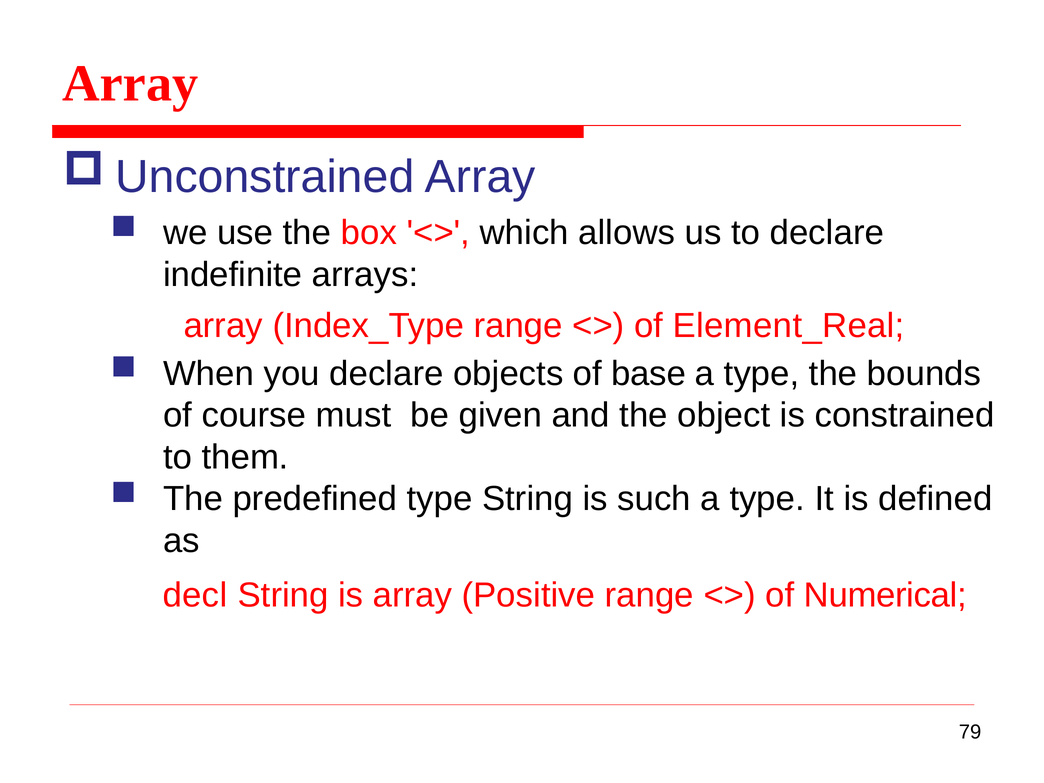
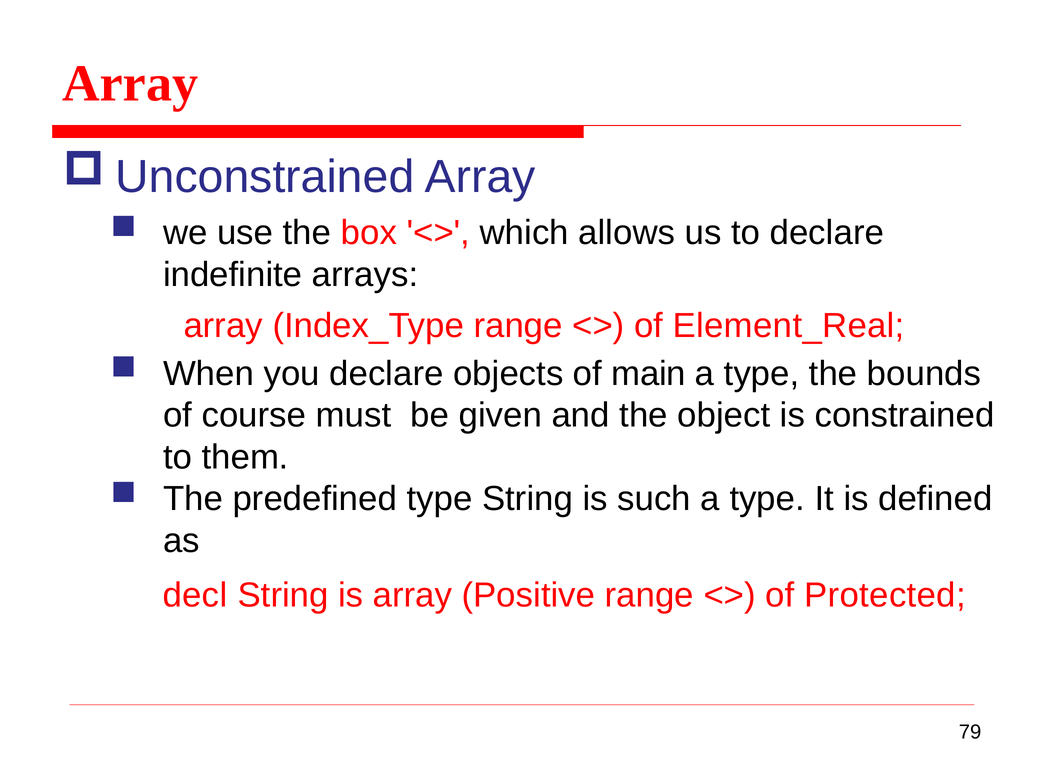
base: base -> main (649, 374)
Numerical: Numerical -> Protected (885, 595)
